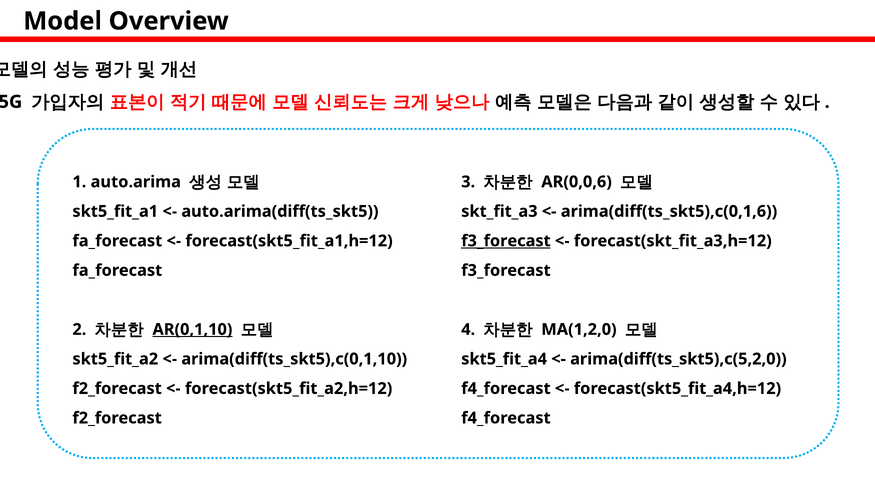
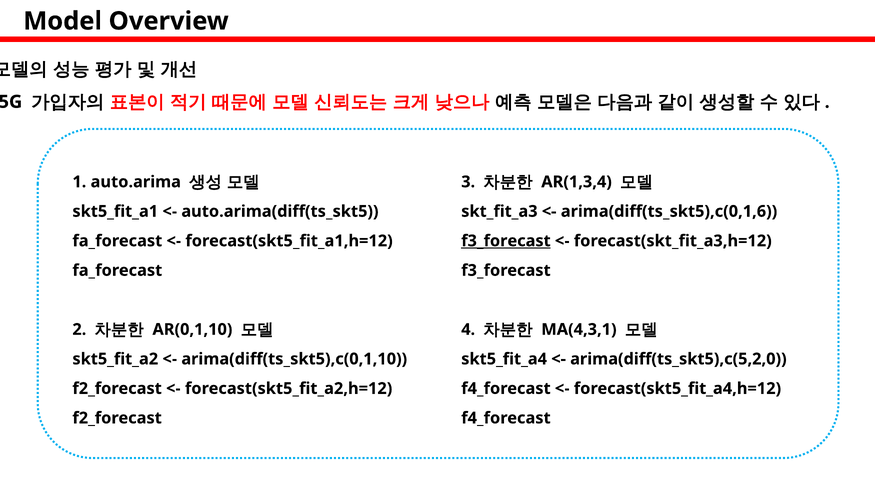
AR(0,0,6: AR(0,0,6 -> AR(1,3,4 (577, 182)
AR(0,1,10 underline: present -> none (192, 330)
MA(1,2,0: MA(1,2,0 -> MA(4,3,1 (579, 330)
